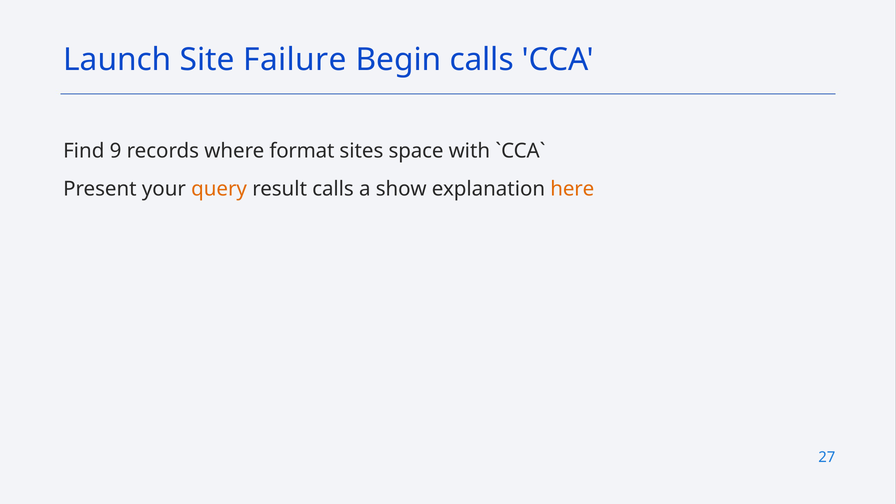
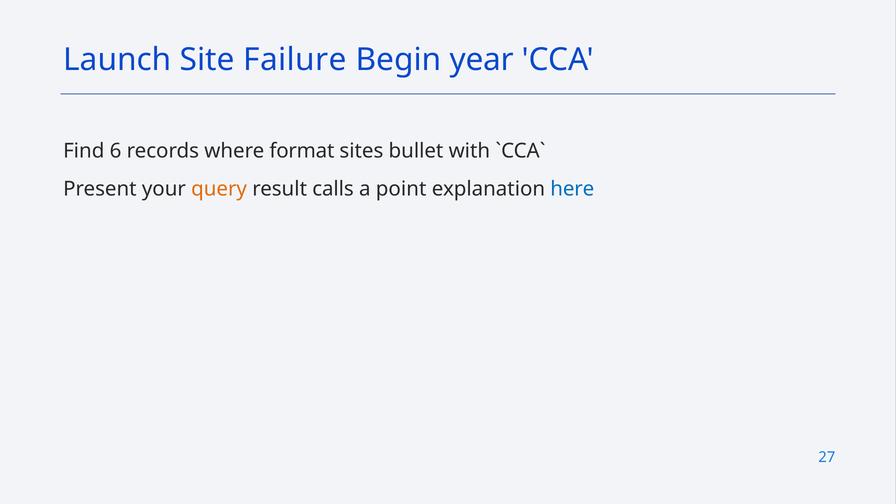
Begin calls: calls -> year (482, 60)
9: 9 -> 6 (116, 151)
space: space -> bullet (416, 151)
show: show -> point (401, 189)
here colour: orange -> blue (572, 189)
